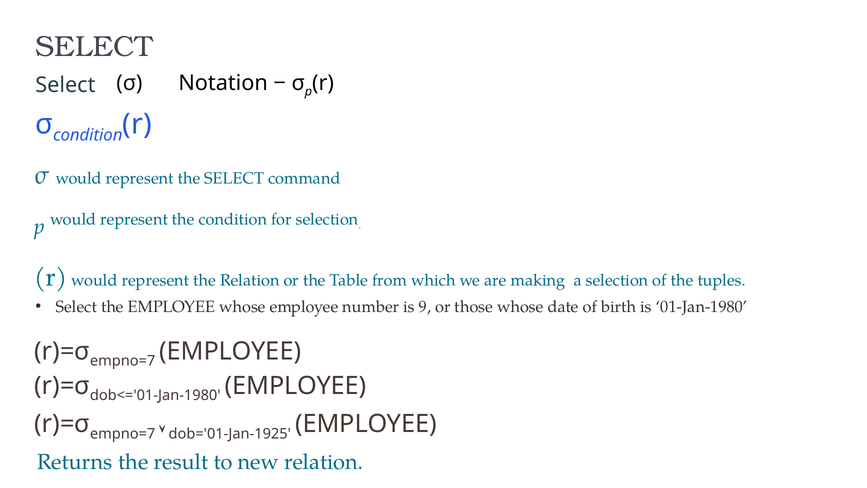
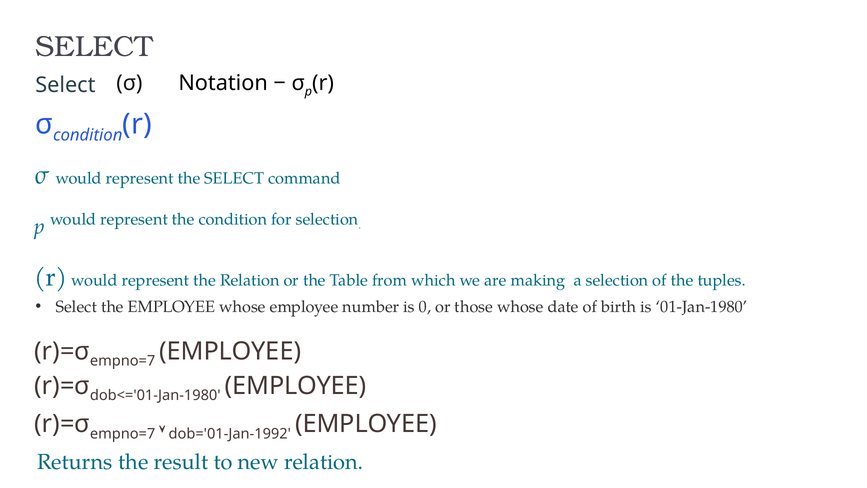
9: 9 -> 0 (425, 307)
dob='01-Jan-1925: dob='01-Jan-1925 -> dob='01-Jan-1992 (230, 434)
